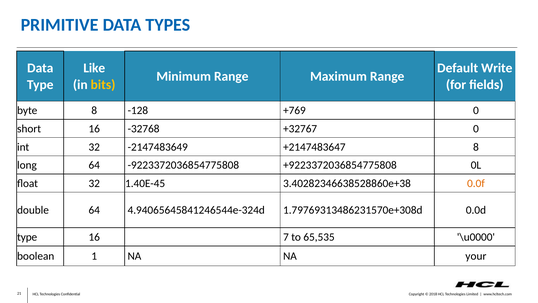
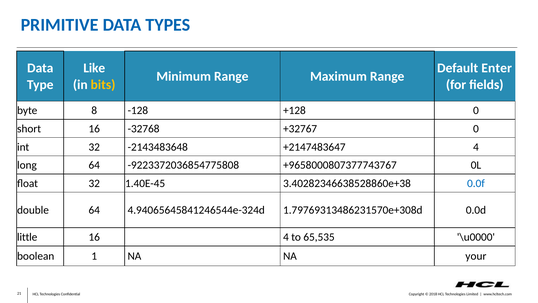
Write: Write -> Enter (497, 68)
+769: +769 -> +128 (294, 110)
-2147483649: -2147483649 -> -2143483648 (158, 147)
+2147483647 8: 8 -> 4 (476, 147)
+9223372036854775808: +9223372036854775808 -> +9658000807377743767 (340, 165)
0.0f colour: orange -> blue (476, 183)
type: type -> little (27, 237)
16 7: 7 -> 4 (286, 237)
